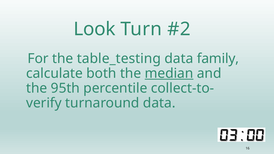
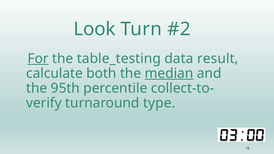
For underline: none -> present (38, 59)
family: family -> result (218, 59)
turnaround data: data -> type (159, 103)
